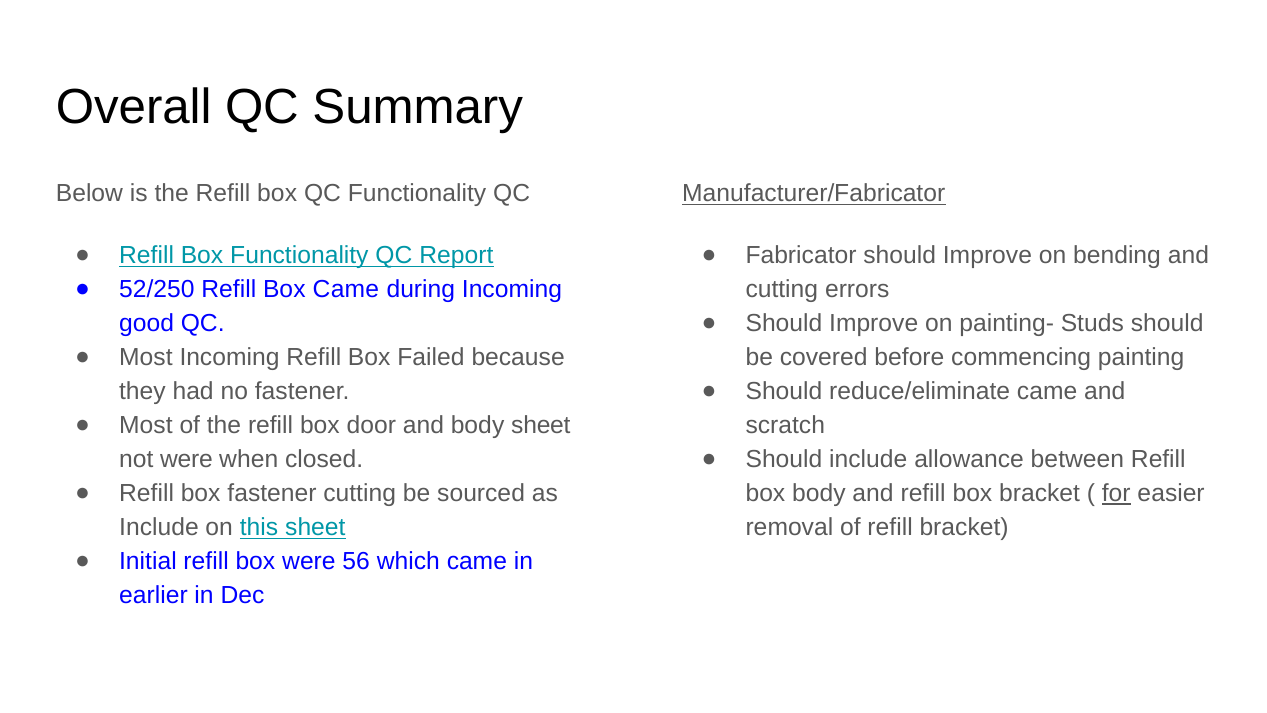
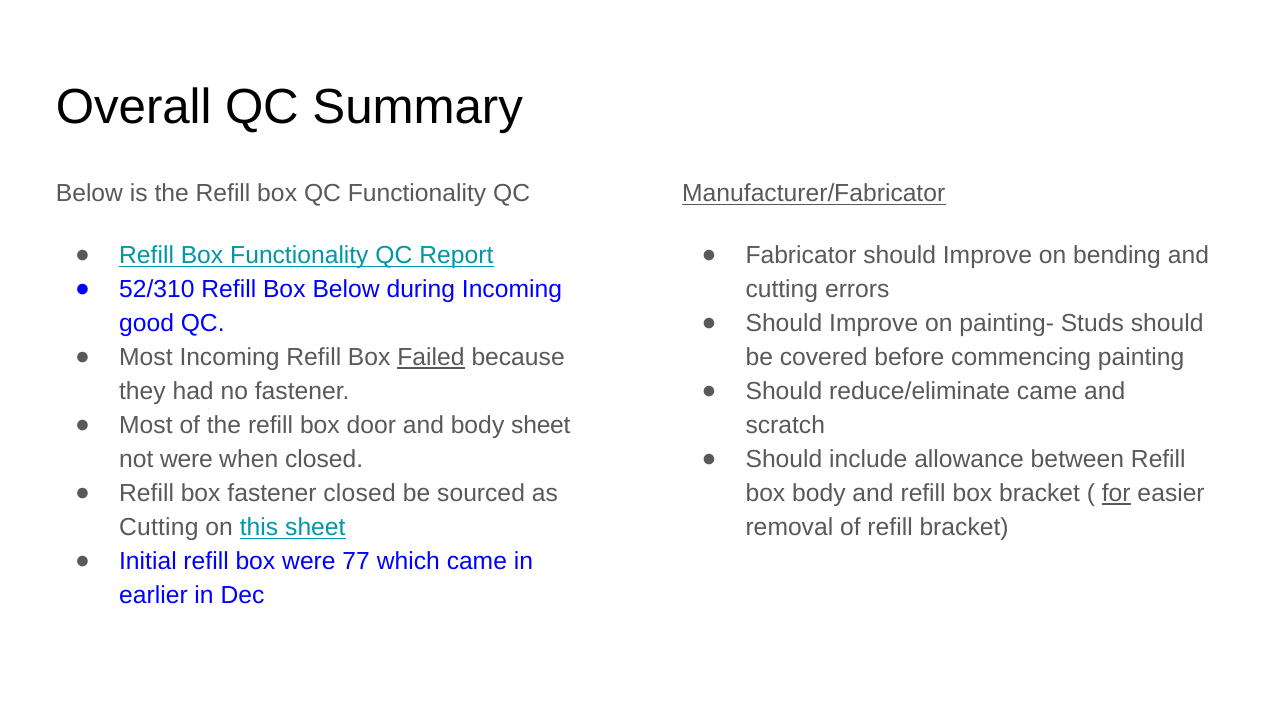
52/250: 52/250 -> 52/310 (157, 289)
Box Came: Came -> Below (346, 289)
Failed underline: none -> present (431, 357)
fastener cutting: cutting -> closed (360, 493)
Include: Include -> Cutting (159, 527)
56: 56 -> 77 (356, 561)
